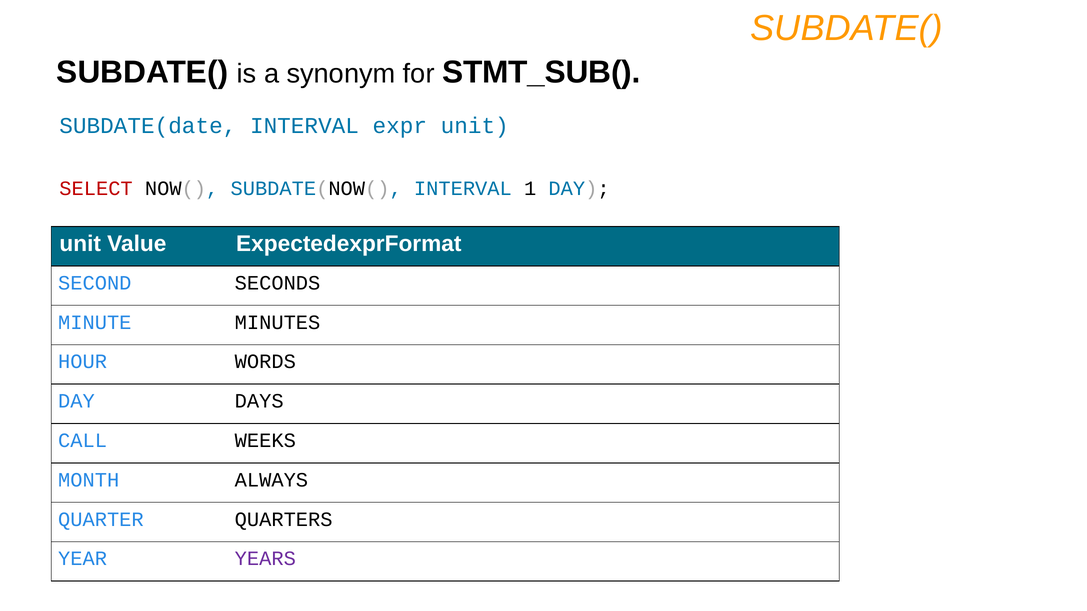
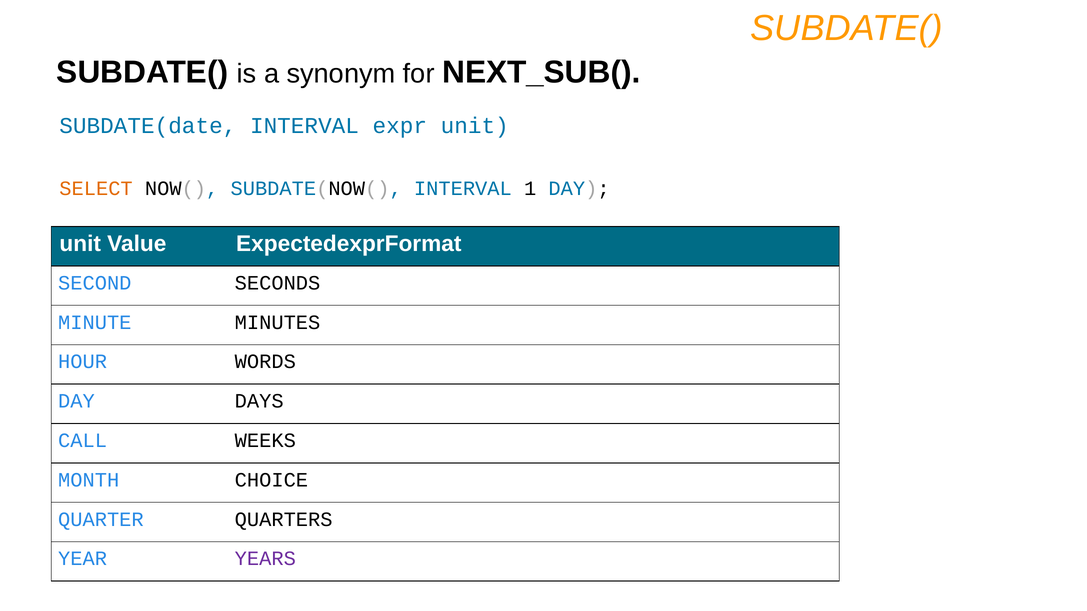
STMT_SUB(: STMT_SUB( -> NEXT_SUB( (541, 72)
SELECT colour: red -> orange (96, 189)
ALWAYS: ALWAYS -> CHOICE (271, 480)
